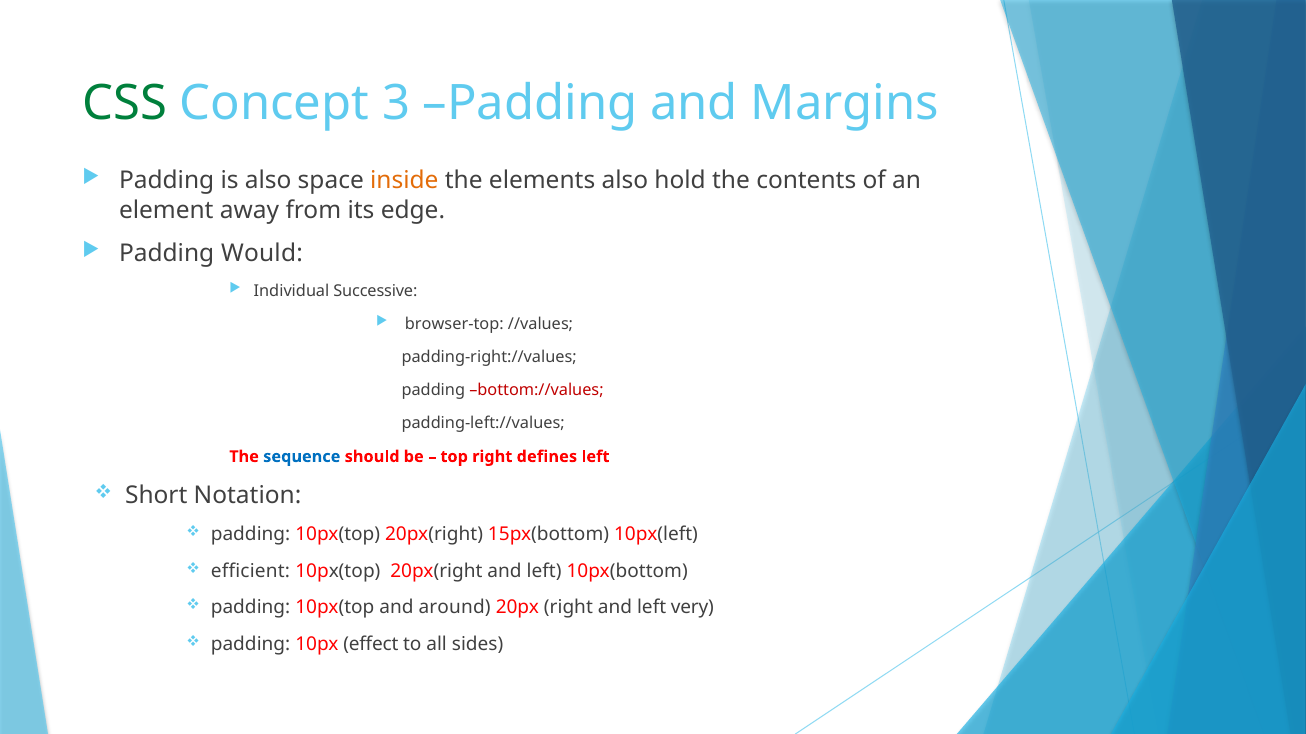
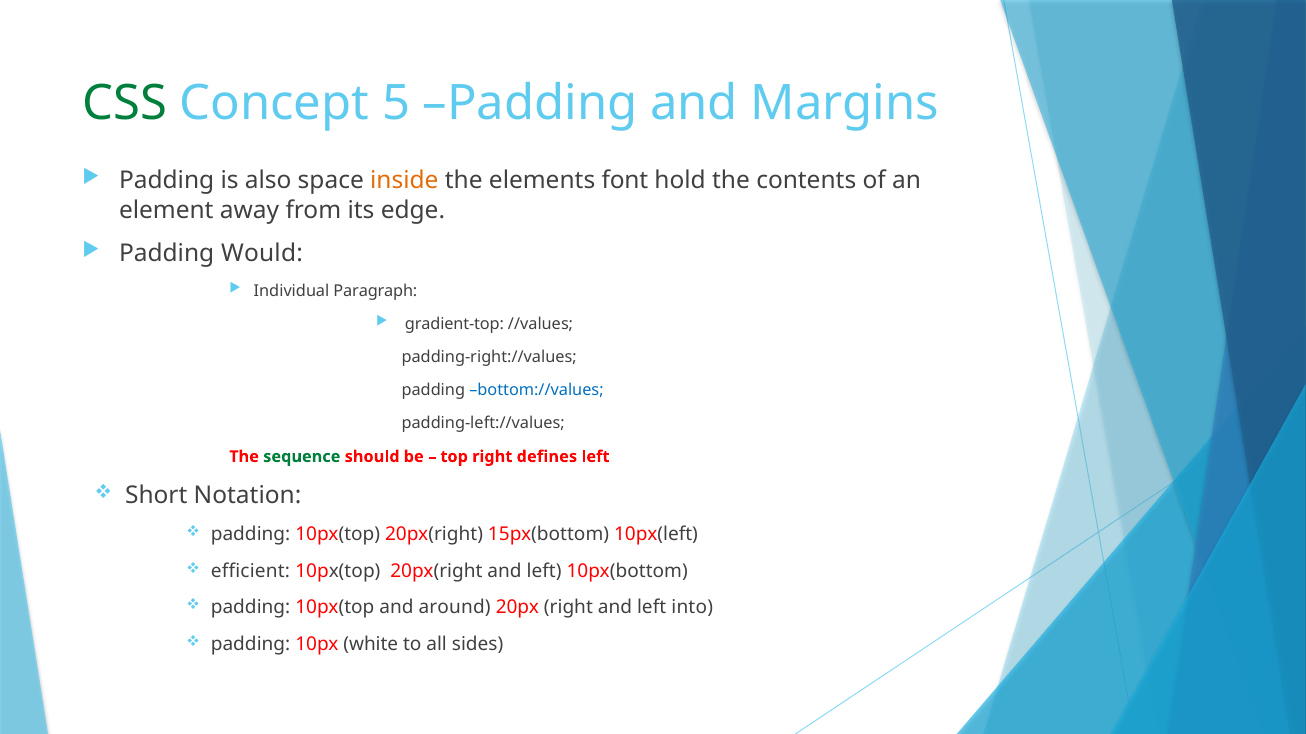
3: 3 -> 5 (396, 103)
elements also: also -> font (625, 181)
Successive: Successive -> Paragraph (375, 291)
browser-top: browser-top -> gradient-top (454, 324)
bottom://values colour: red -> blue (536, 391)
sequence colour: blue -> green (302, 457)
very: very -> into (692, 608)
effect: effect -> white (371, 645)
